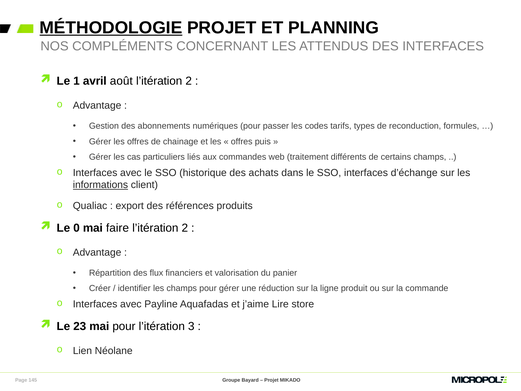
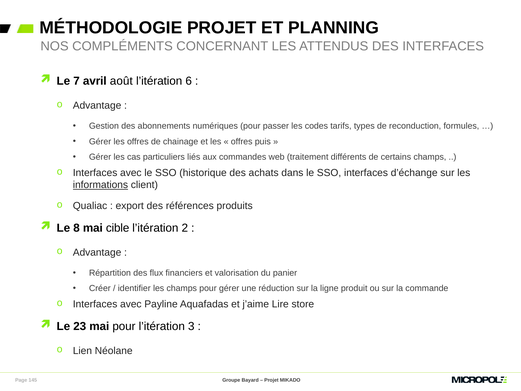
MÉTHODOLOGIE underline: present -> none (111, 28)
1: 1 -> 7 (77, 81)
2: 2 -> 6 (189, 81)
0: 0 -> 8 (77, 228)
faire: faire -> cible (118, 228)
